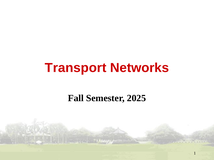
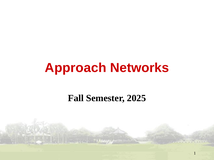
Transport: Transport -> Approach (76, 68)
